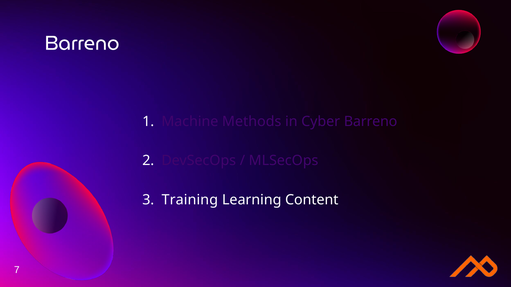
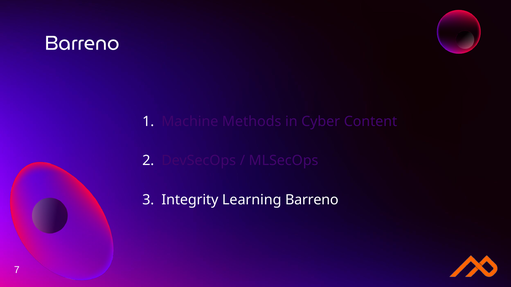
Cyber Barreno: Barreno -> Content (371, 122)
Training: Training -> Integrity (190, 200)
Learning Content: Content -> Barreno (312, 200)
